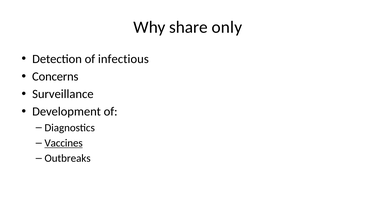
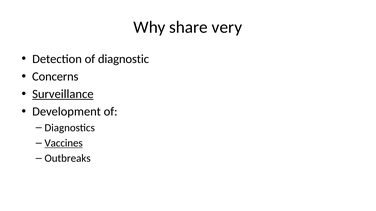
only: only -> very (227, 27)
infectious: infectious -> diagnostic (123, 59)
Surveillance underline: none -> present (63, 94)
